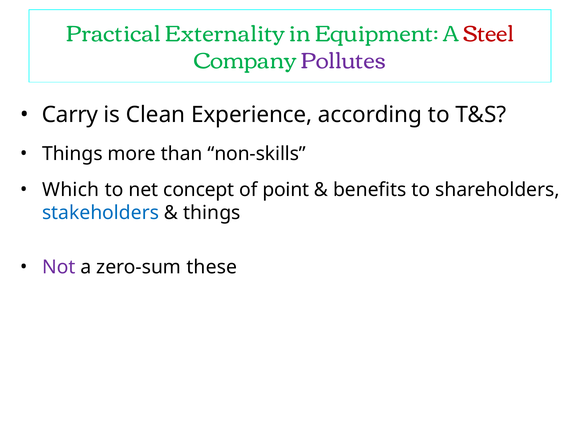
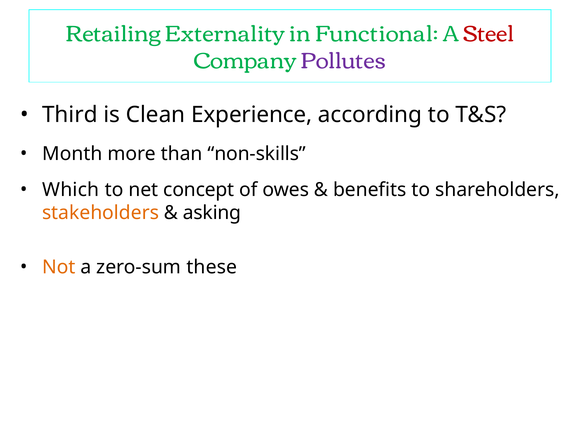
Practical: Practical -> Retailing (113, 34)
Equipment: Equipment -> Functional (377, 34)
Carry: Carry -> Third (70, 115)
Things: Things -> Month (72, 154)
point: point -> owes (286, 190)
stakeholders colour: blue -> orange (101, 213)
things: things -> asking (212, 213)
Not colour: purple -> orange (59, 267)
